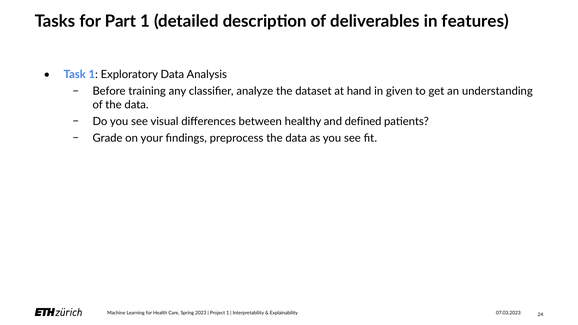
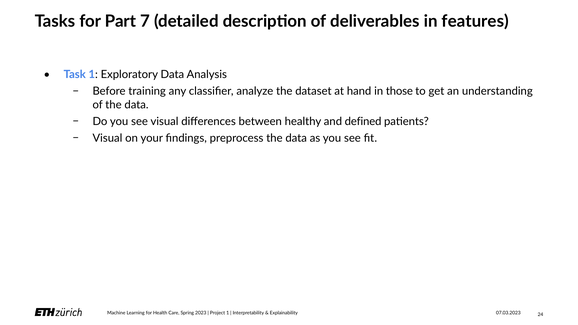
Part 1: 1 -> 7 (145, 21)
given: given -> those (399, 91)
Grade: Grade -> Visual (107, 138)
